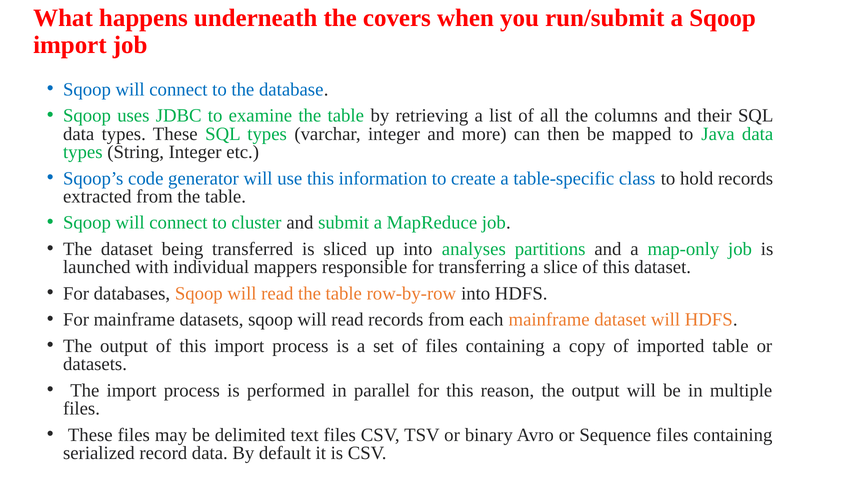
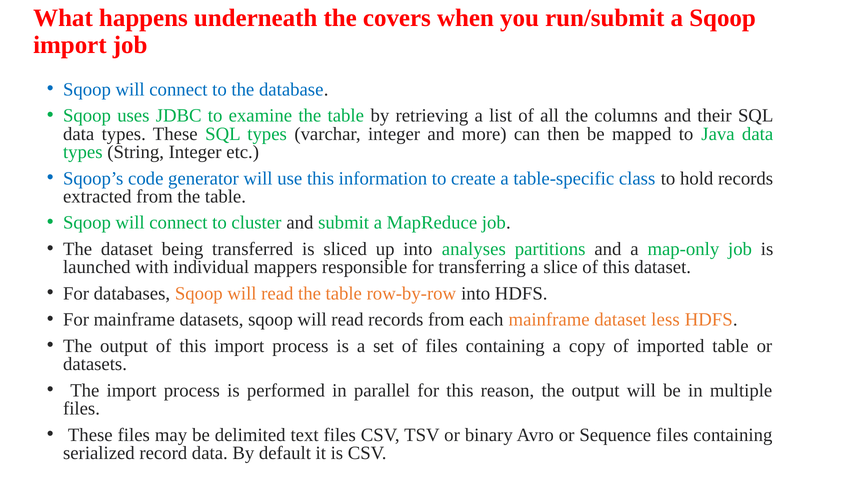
dataset will: will -> less (665, 320)
